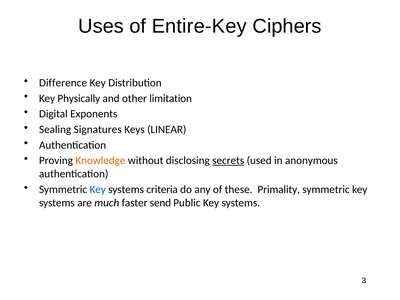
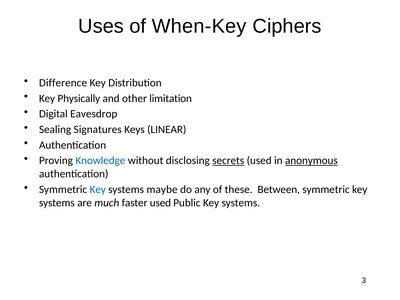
Entire-Key: Entire-Key -> When-Key (199, 26)
Exponents: Exponents -> Eavesdrop (94, 114)
Knowledge colour: orange -> blue (100, 161)
anonymous underline: none -> present (311, 161)
criteria: criteria -> maybe (162, 189)
Primality: Primality -> Between (279, 189)
faster send: send -> used (160, 203)
